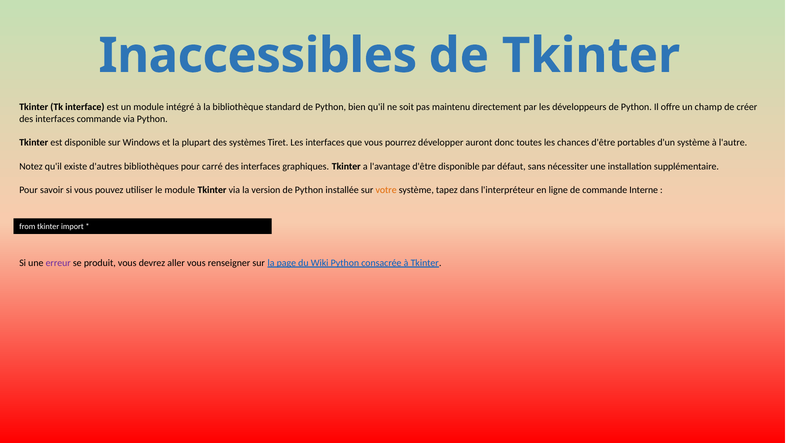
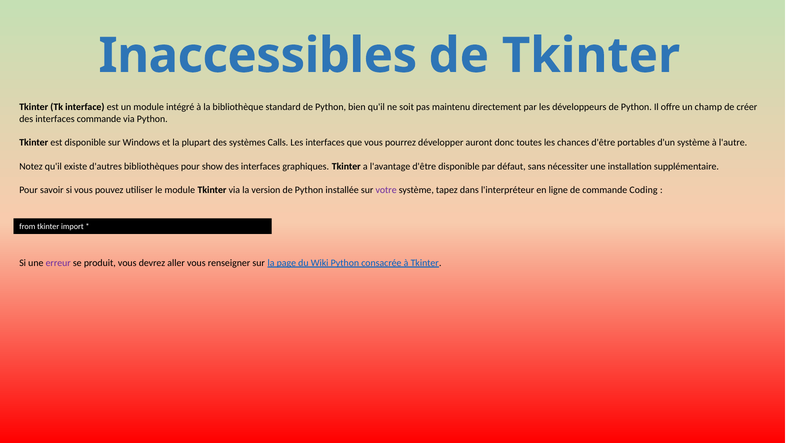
Tiret: Tiret -> Calls (278, 143)
carré: carré -> show (212, 166)
votre colour: orange -> purple (386, 190)
Interne: Interne -> Coding (644, 190)
